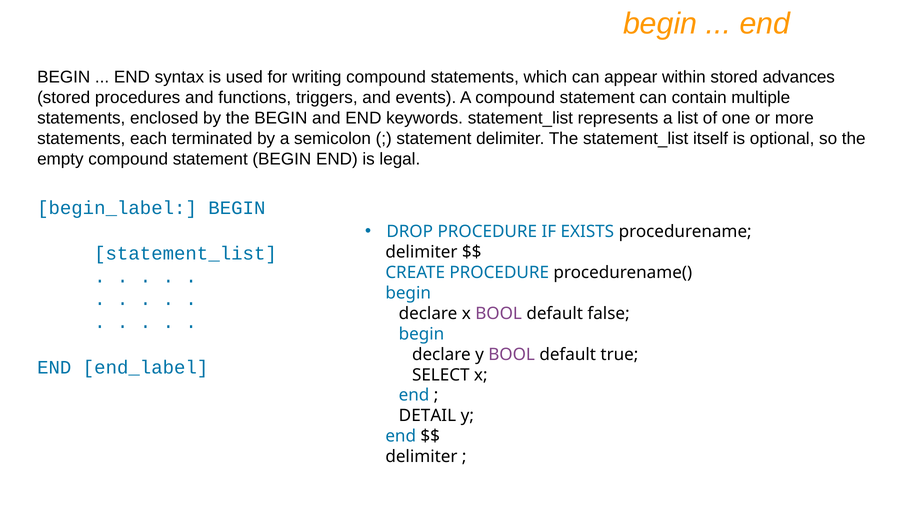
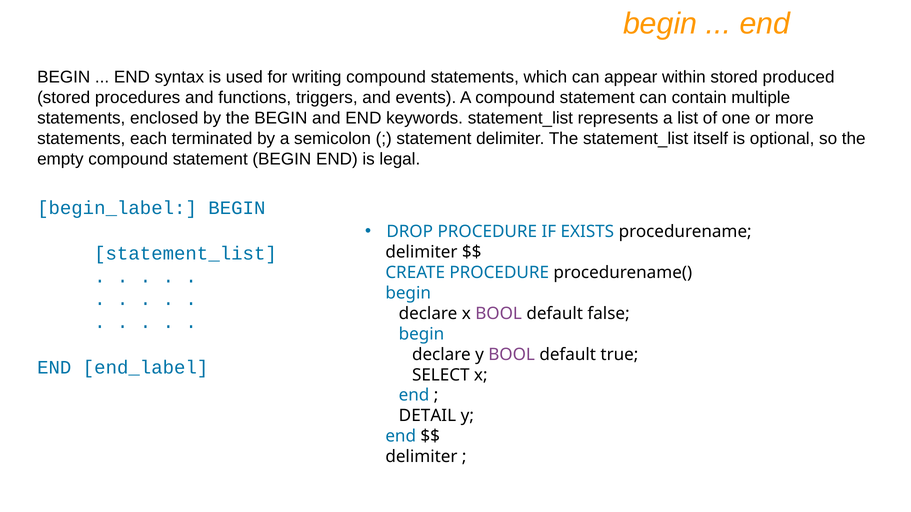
advances: advances -> produced (799, 77)
